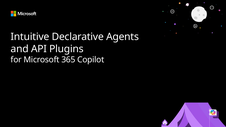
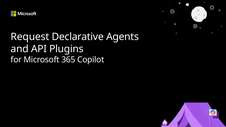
Intuitive: Intuitive -> Request (30, 37)
